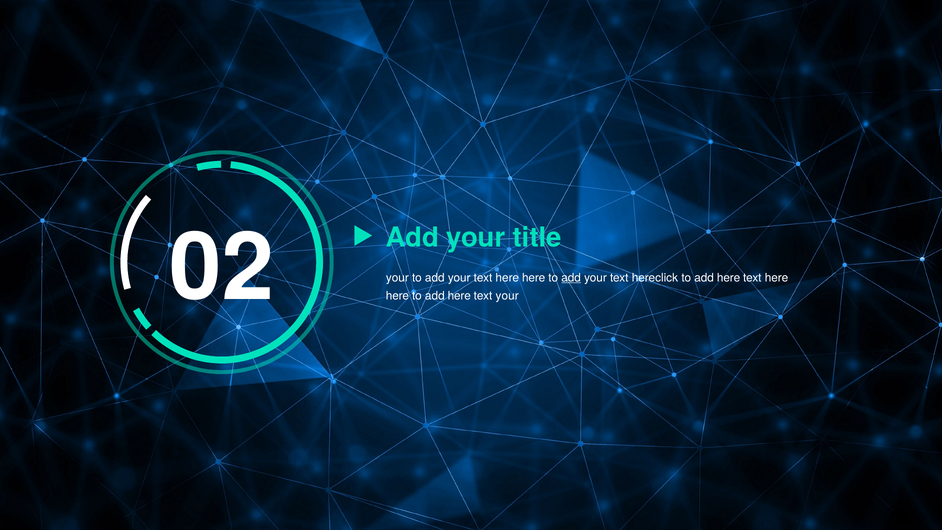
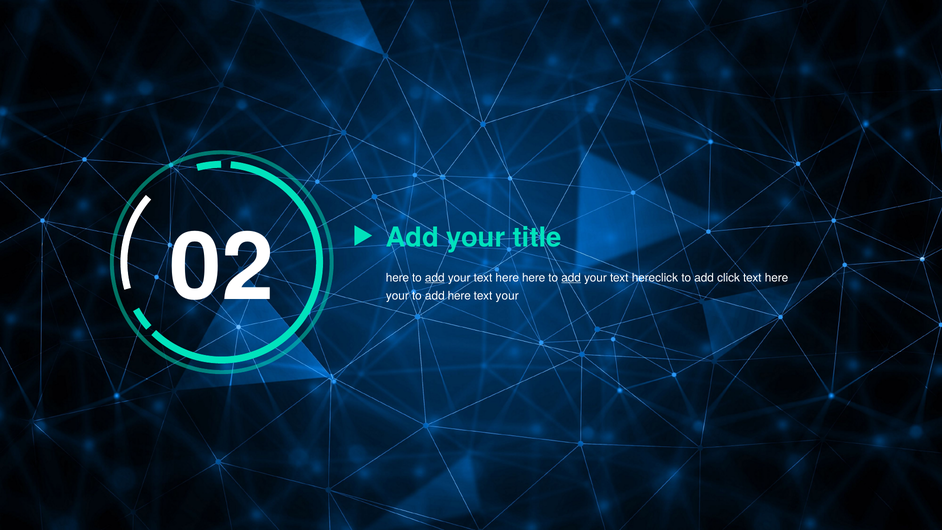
your: your -> here (397, 278)
add underline: none -> present (435, 278)
hereclick to add here: here -> click (729, 278)
here: here -> your (397, 296)
